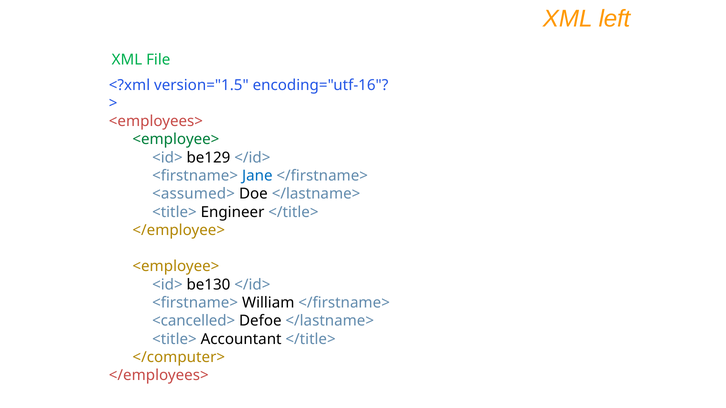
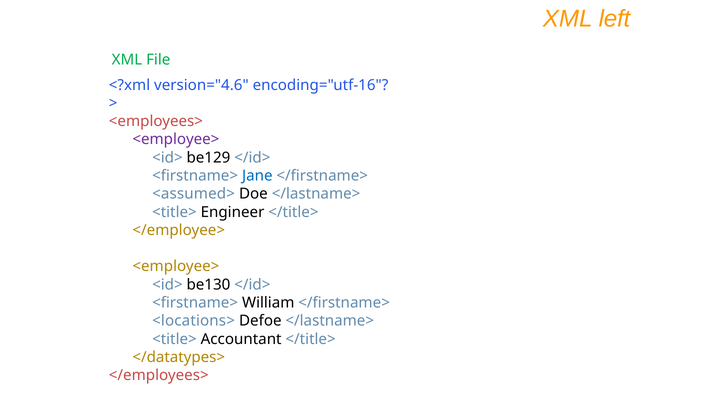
version="1.5: version="1.5 -> version="4.6 (201, 85)
<employee> colour: green -> purple (176, 140)
<cancelled>: <cancelled> -> <locations> (194, 321)
</computer>: </computer> -> </datatypes> (179, 357)
